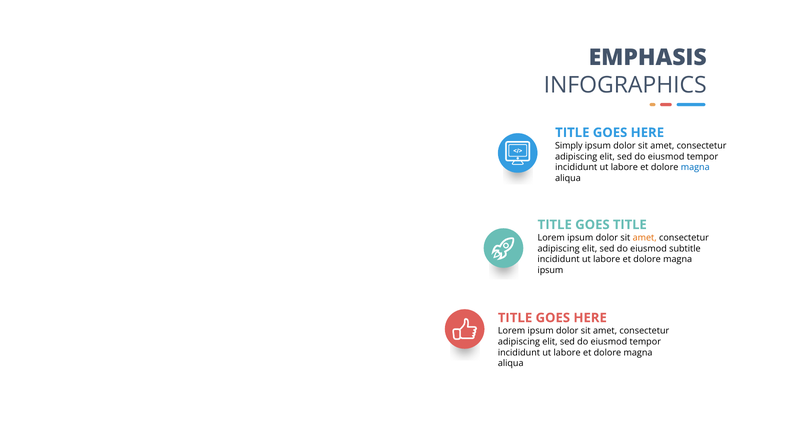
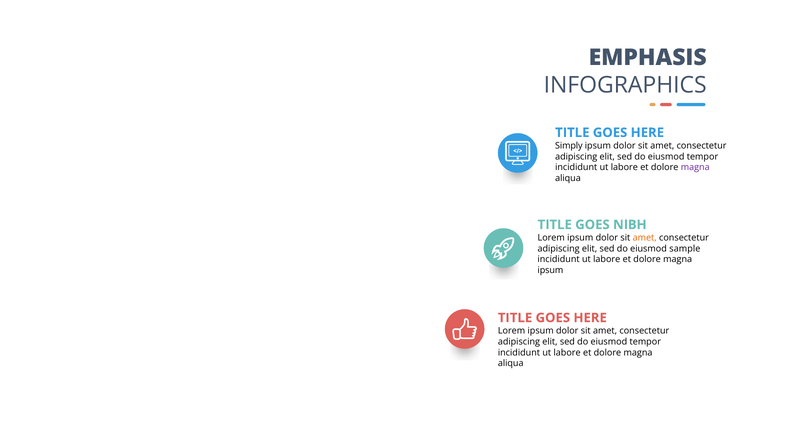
magna colour: blue -> purple (695, 167)
GOES TITLE: TITLE -> NIBH (630, 225)
subtitle: subtitle -> sample (685, 249)
